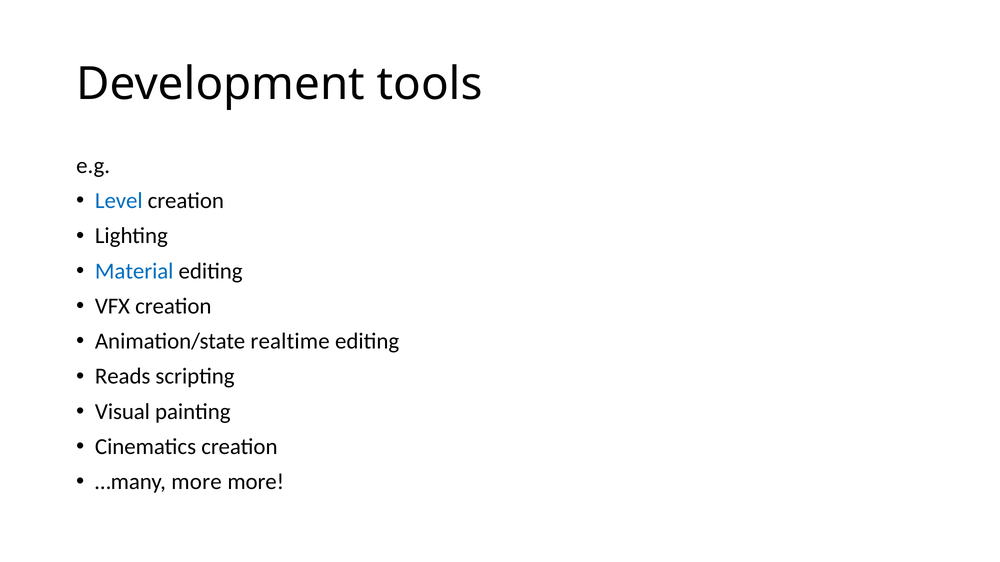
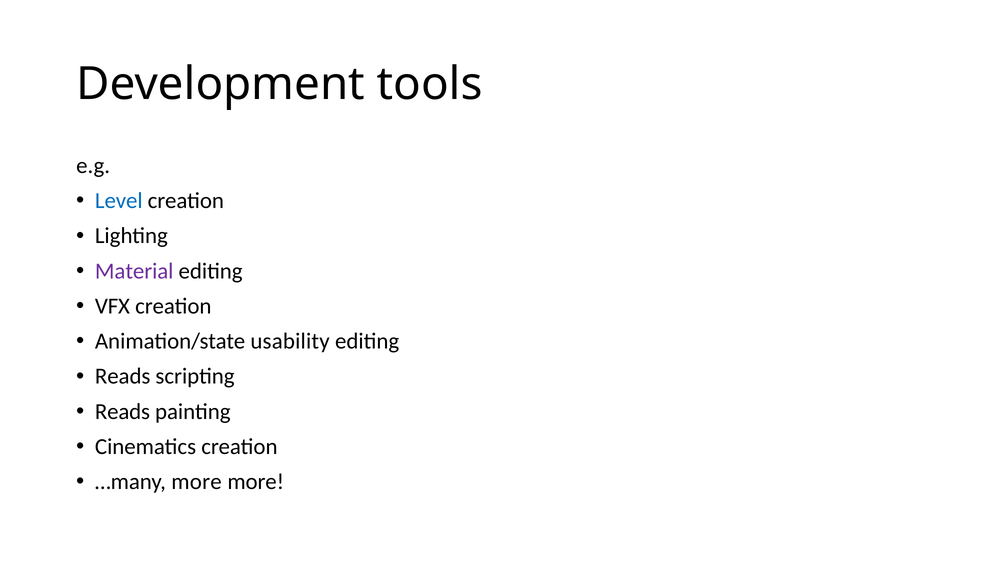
Material colour: blue -> purple (134, 271)
realtime: realtime -> usability (290, 342)
Visual: Visual -> Reads (123, 412)
